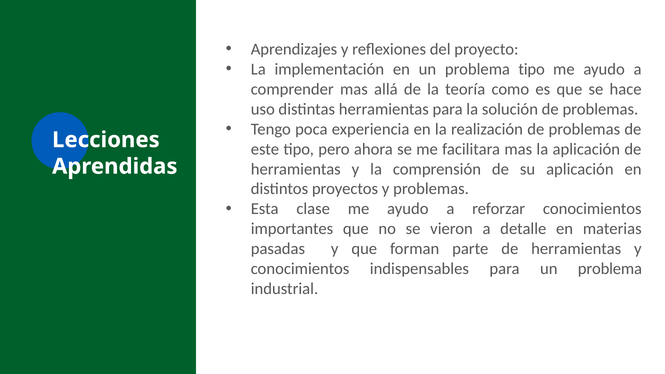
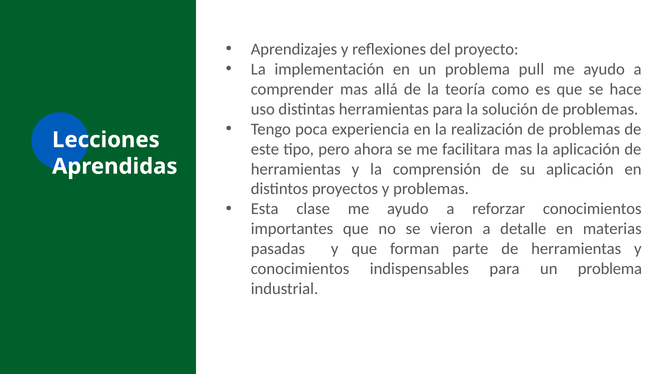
problema tipo: tipo -> pull (531, 69)
